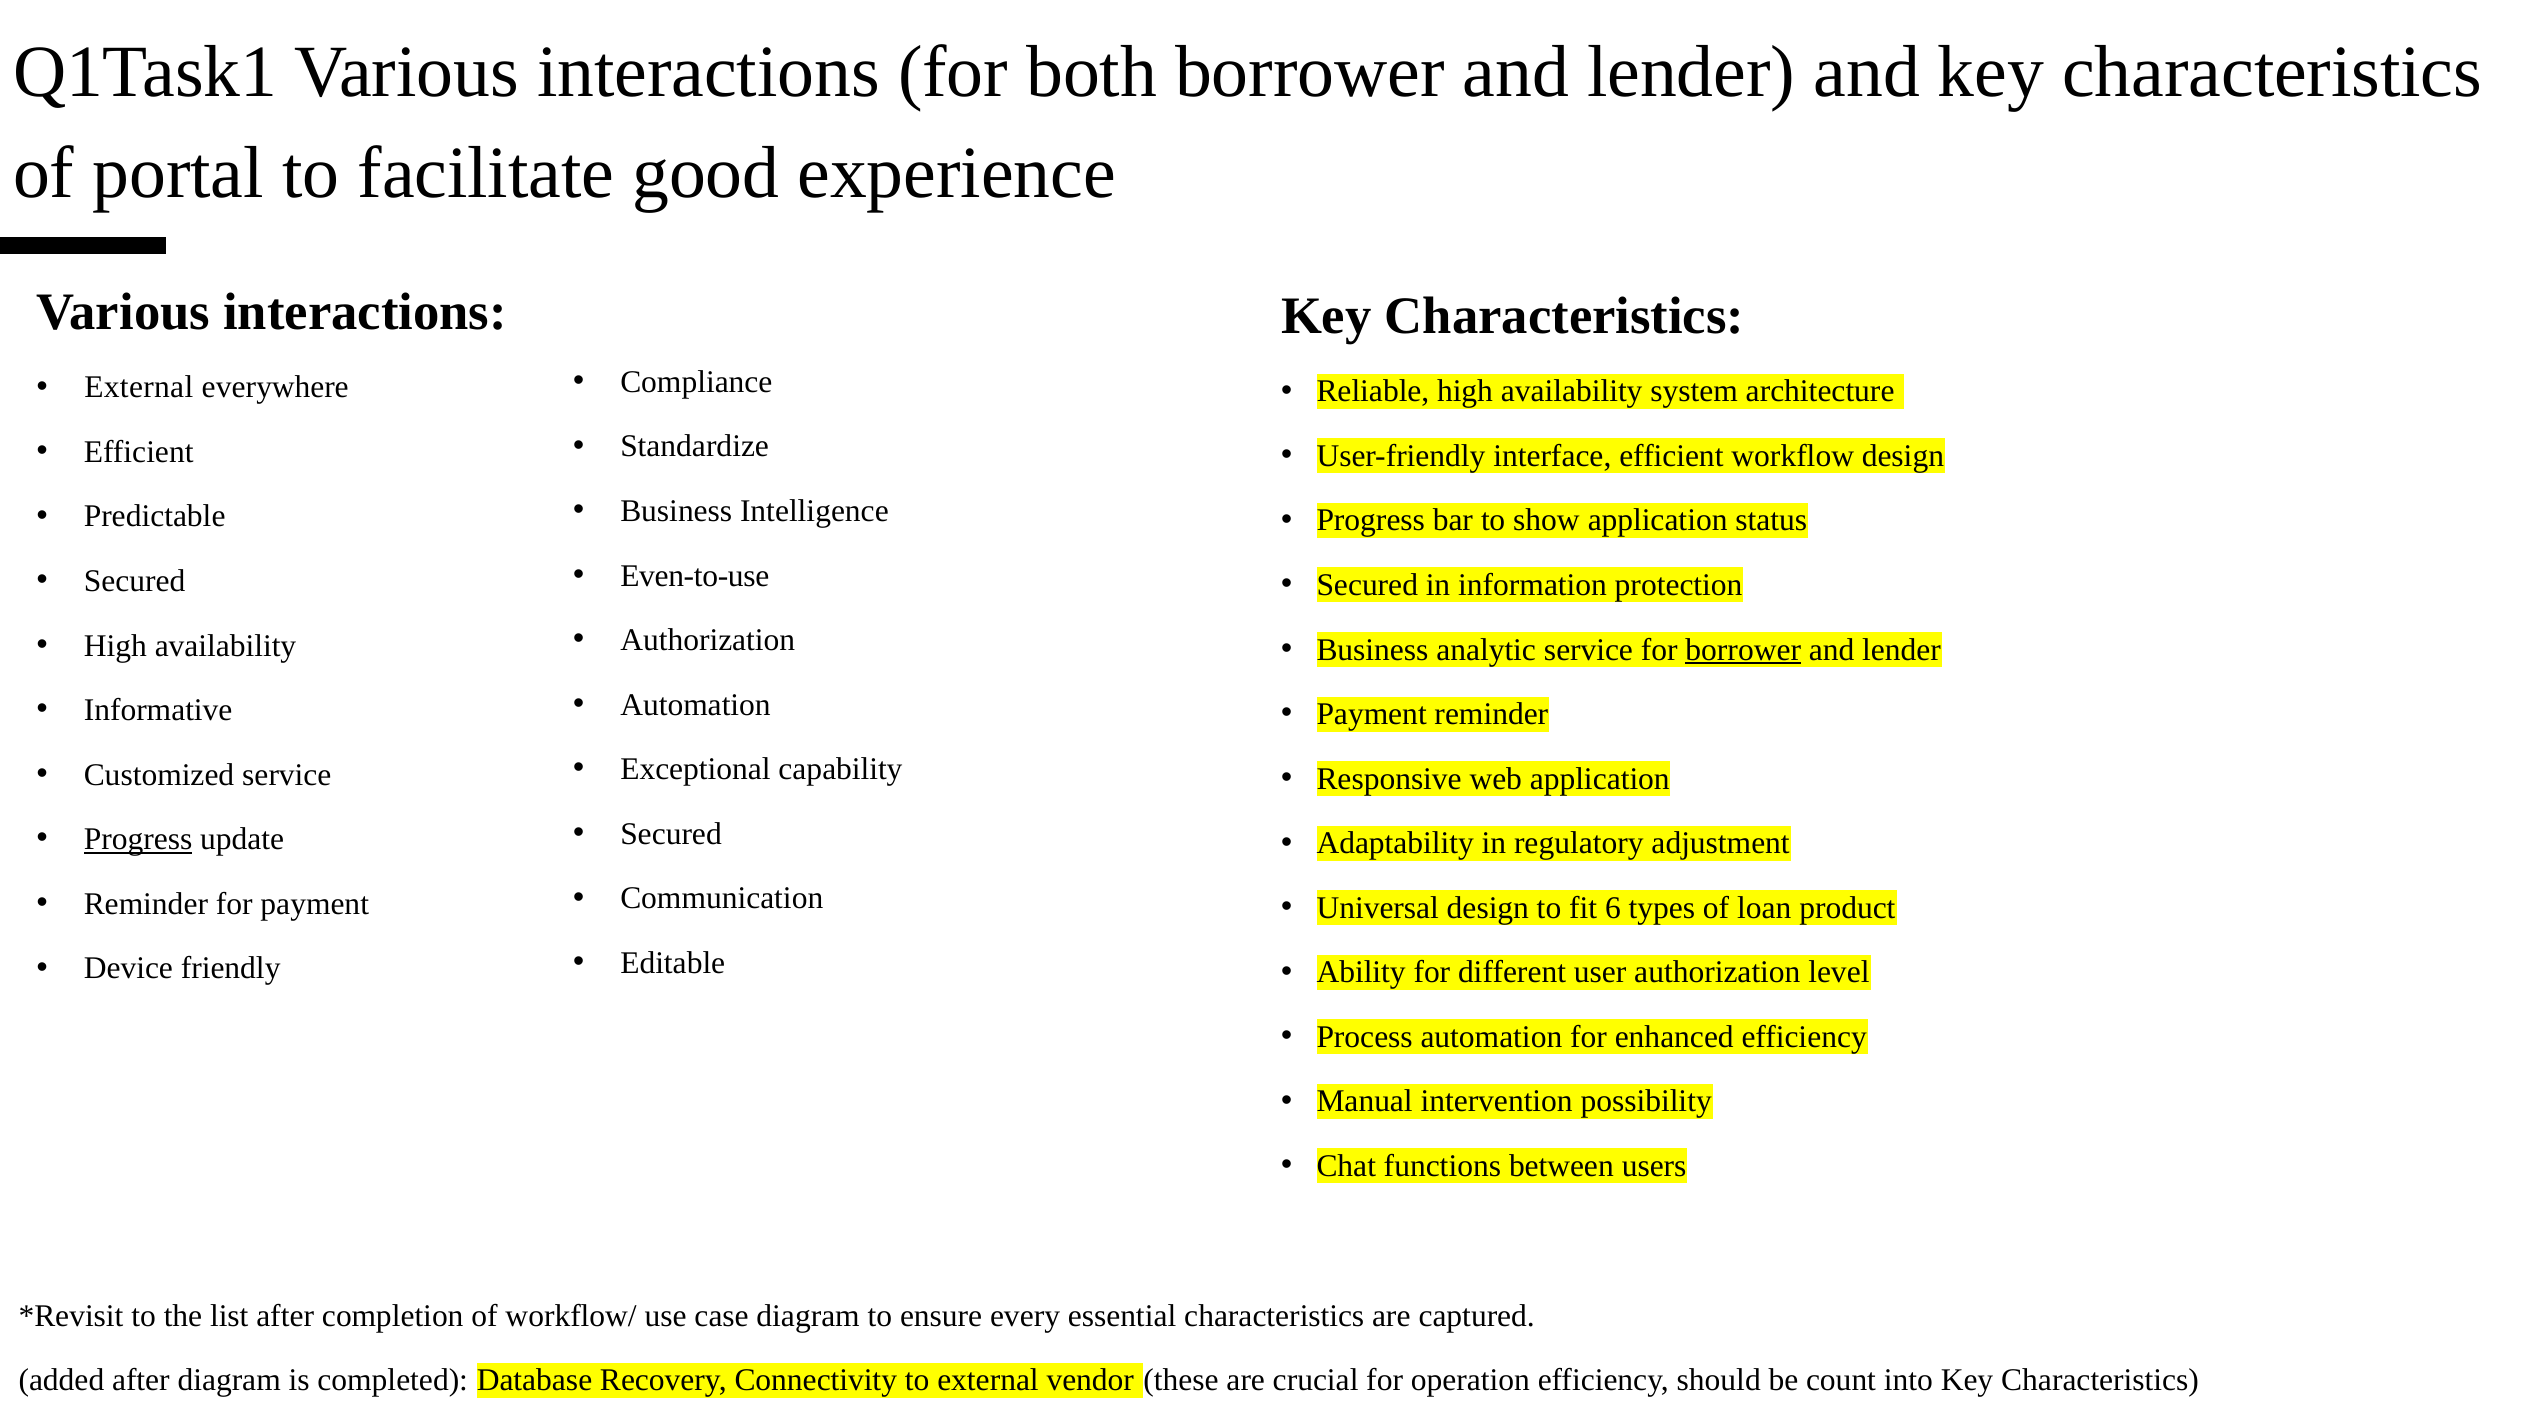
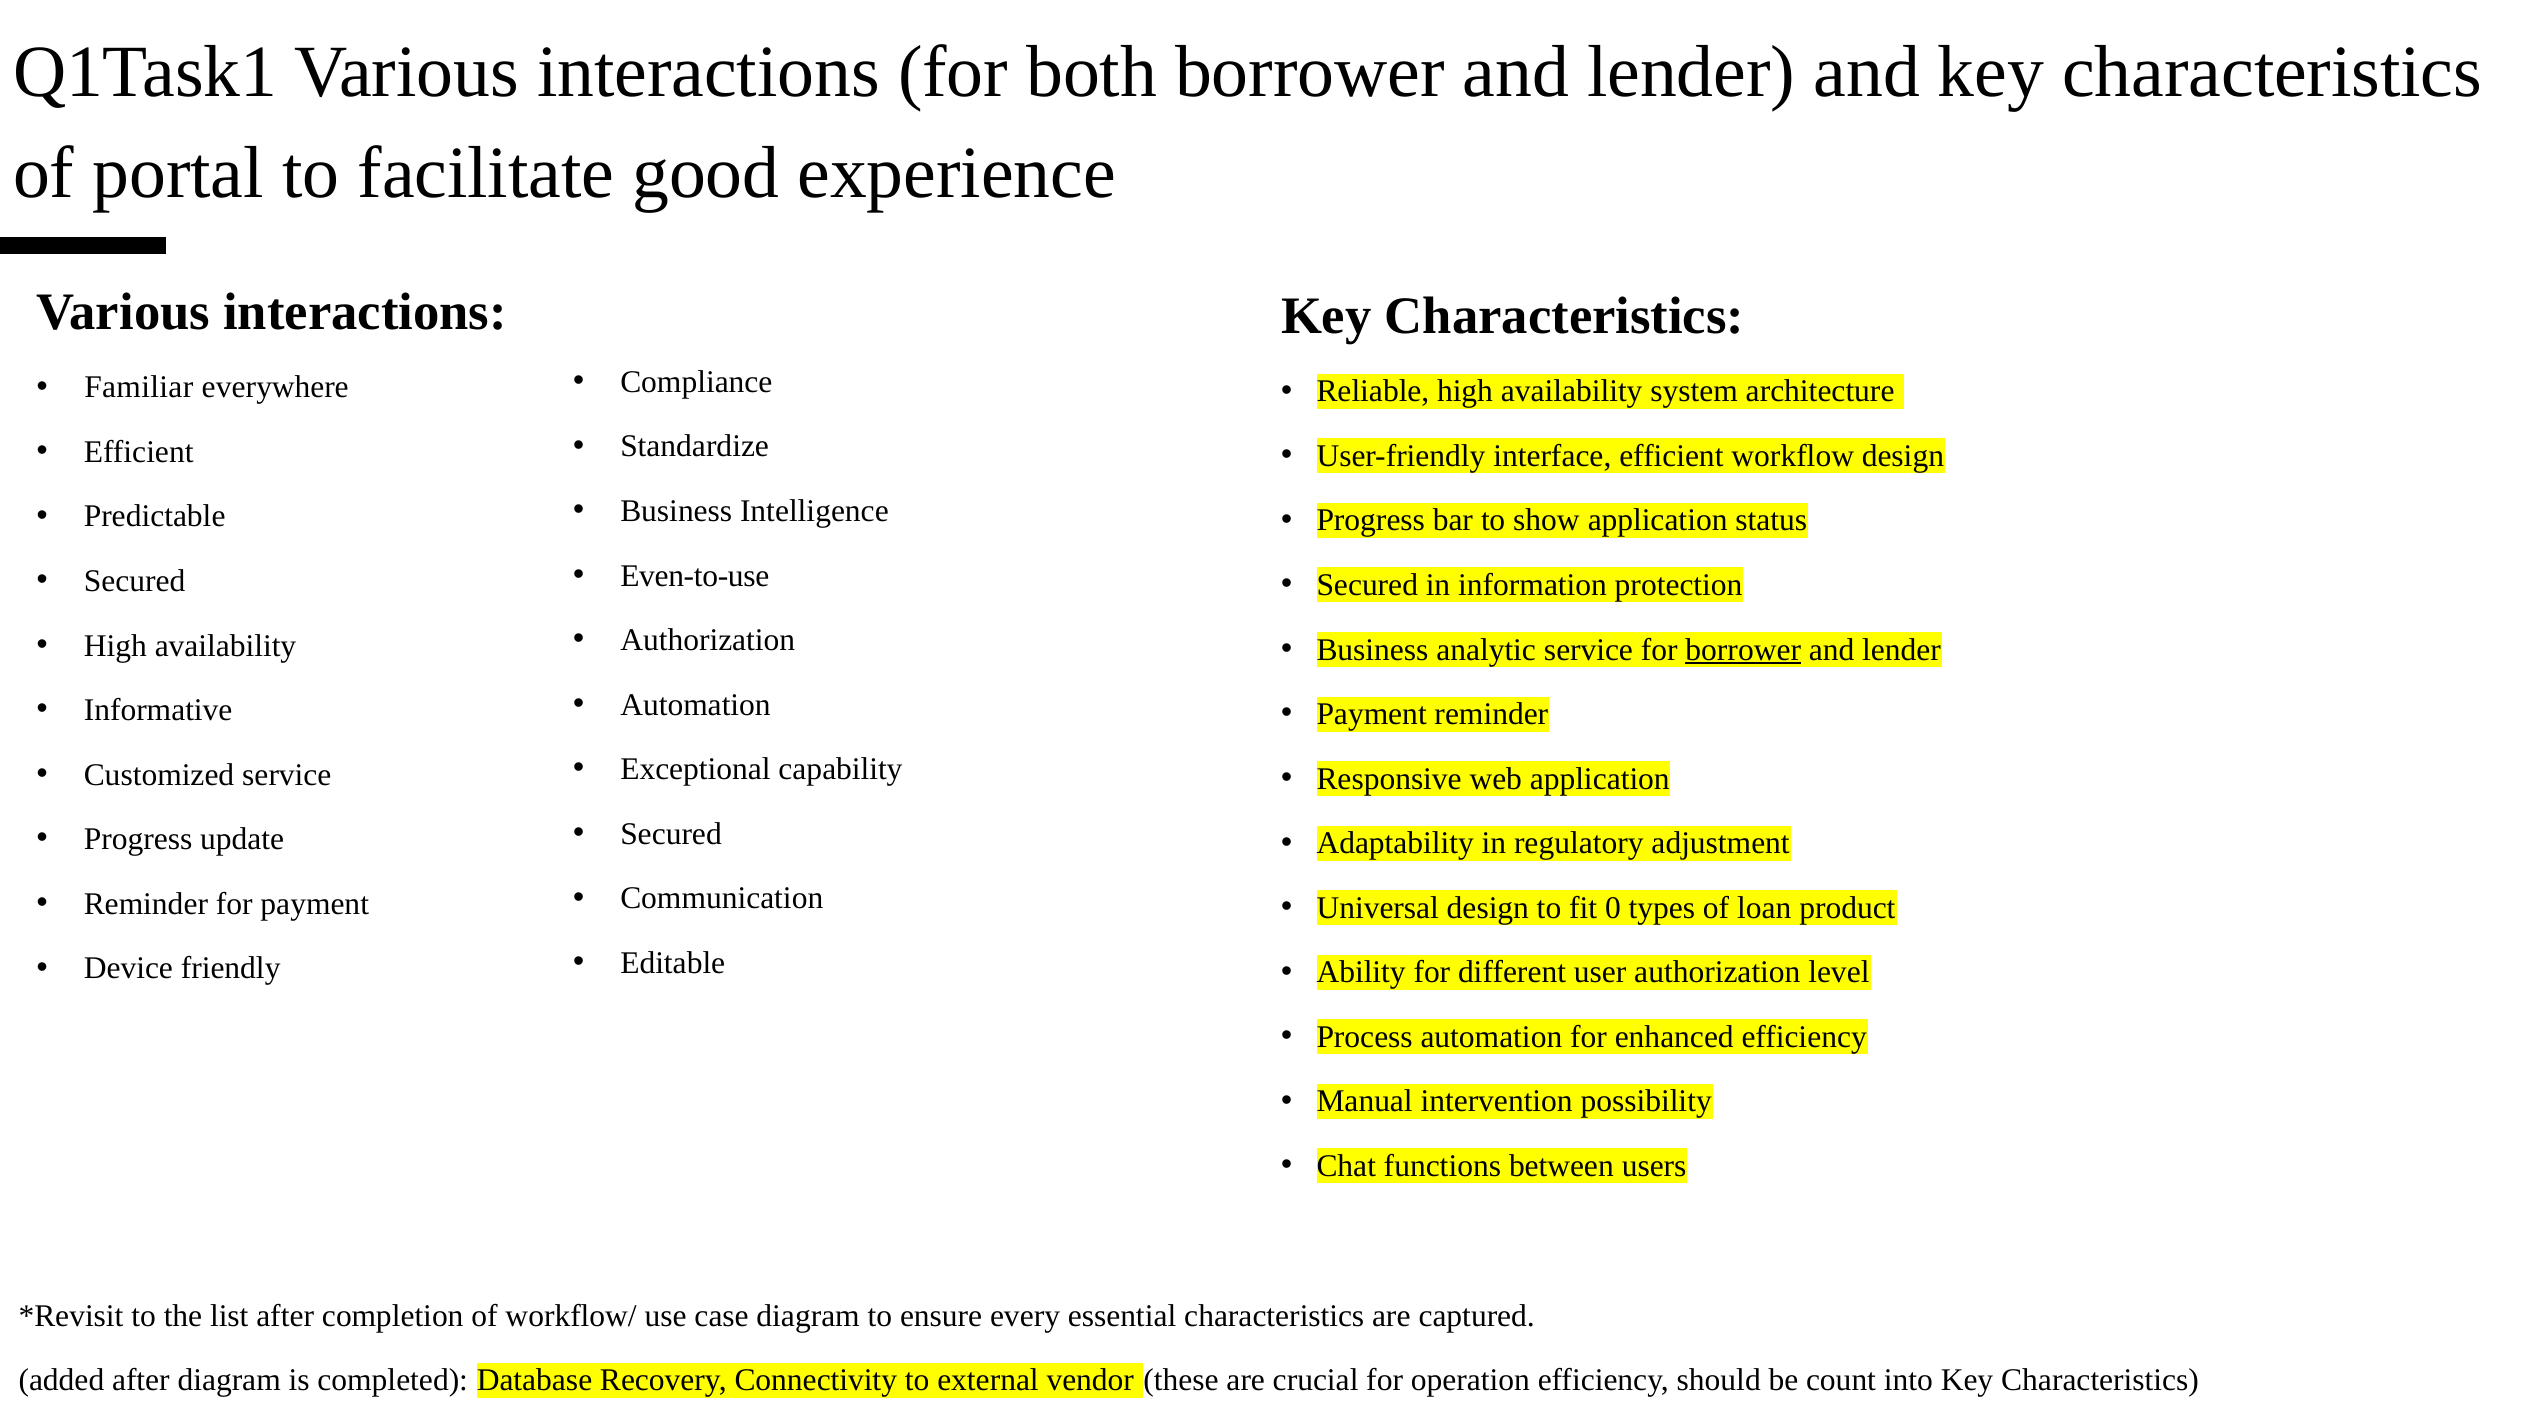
External: External -> Familiar (139, 387)
Progress underline: present -> none (138, 839)
6: 6 -> 0 (1613, 908)
